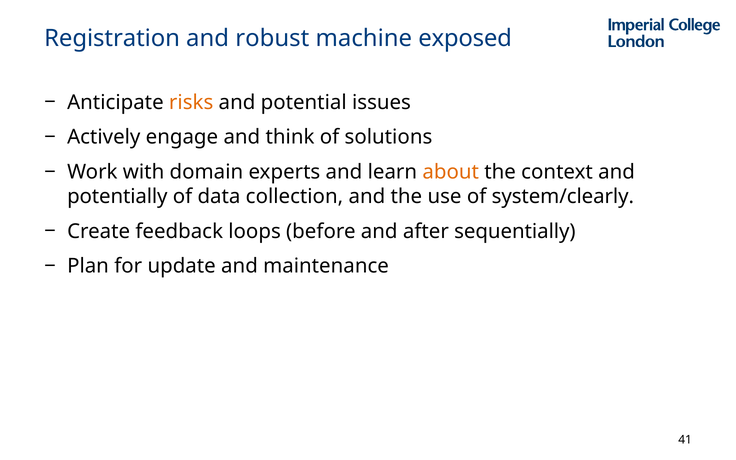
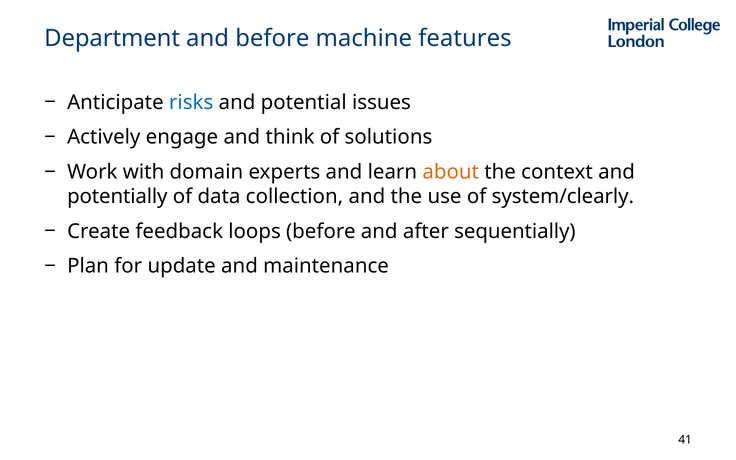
Registration: Registration -> Department (112, 38)
and robust: robust -> before (272, 38)
exposed: exposed -> features (465, 38)
risks colour: orange -> blue (191, 102)
